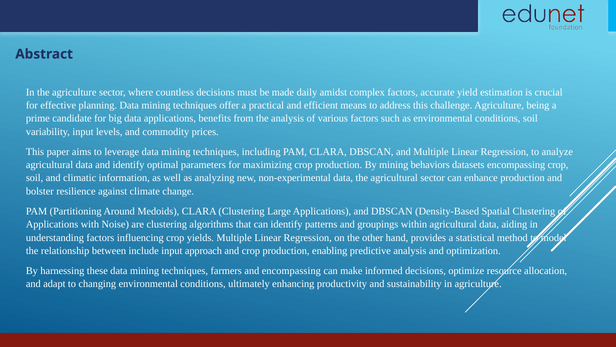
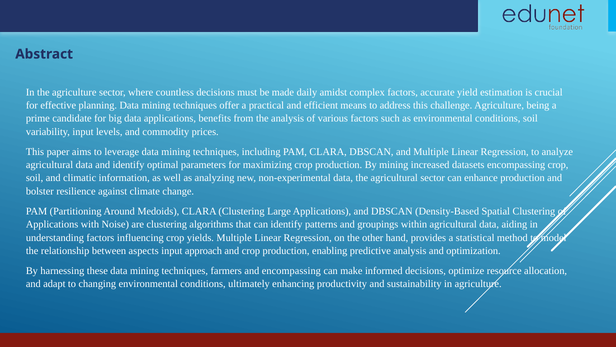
behaviors: behaviors -> increased (430, 165)
include: include -> aspects (144, 251)
